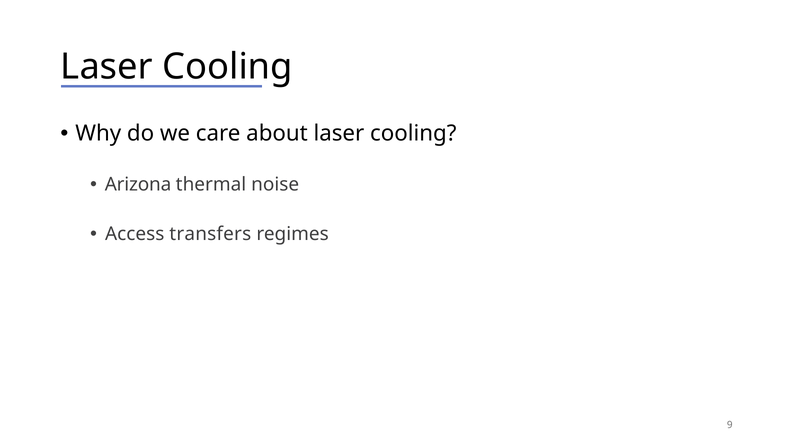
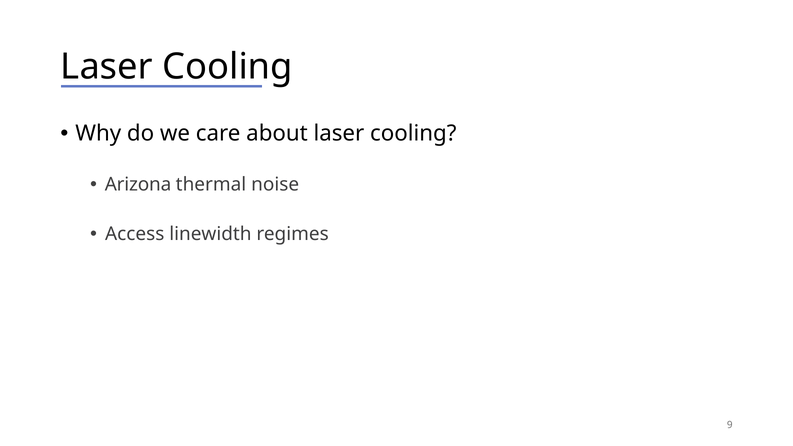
transfers: transfers -> linewidth (210, 234)
